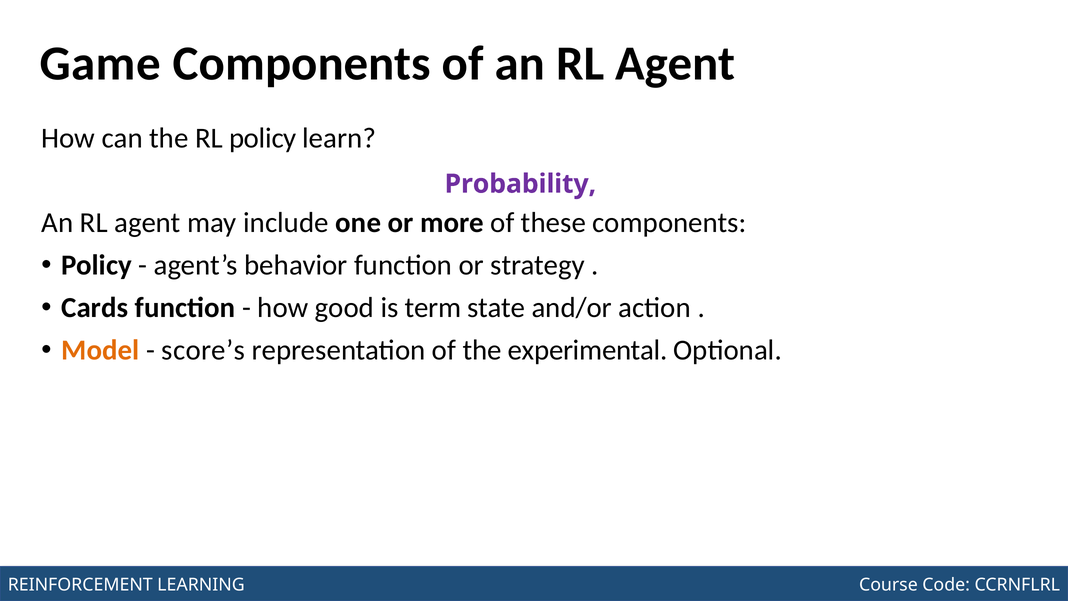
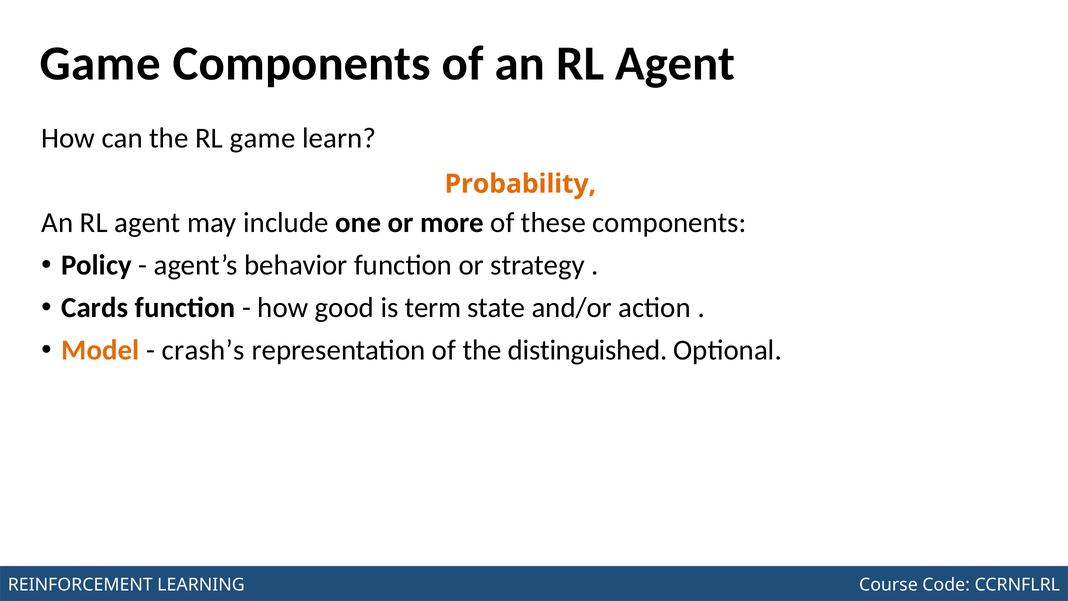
RL policy: policy -> game (263, 138)
Probability colour: purple -> orange (520, 184)
score’s: score’s -> crash’s (203, 350)
experimental: experimental -> distinguished (588, 350)
